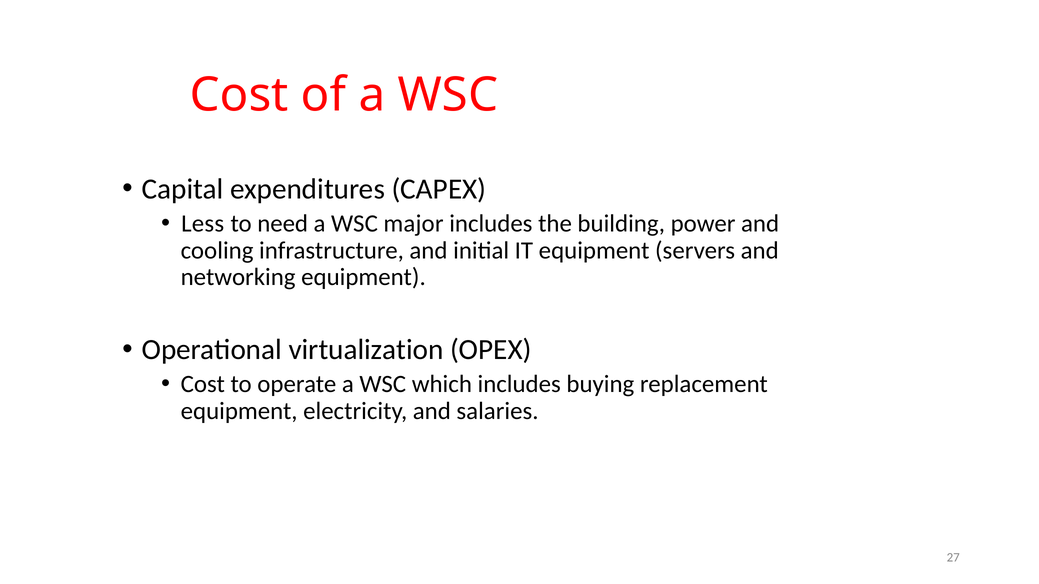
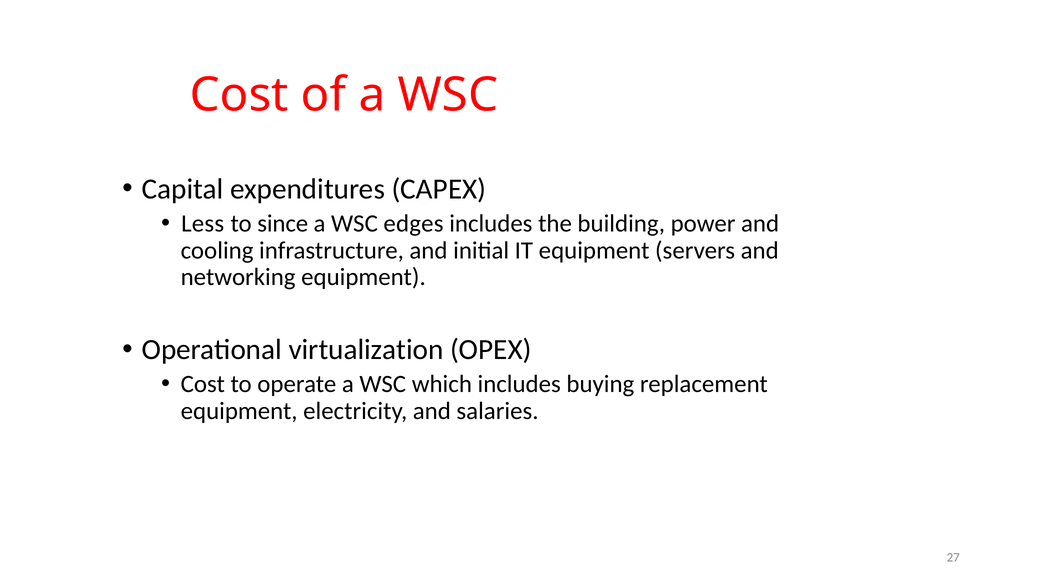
need: need -> since (283, 224)
major: major -> edges (413, 224)
